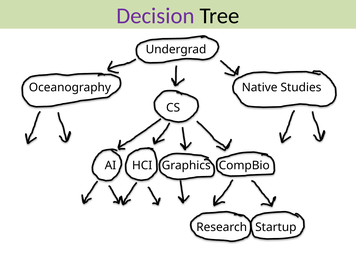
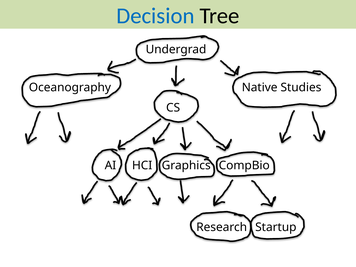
Decision colour: purple -> blue (155, 16)
